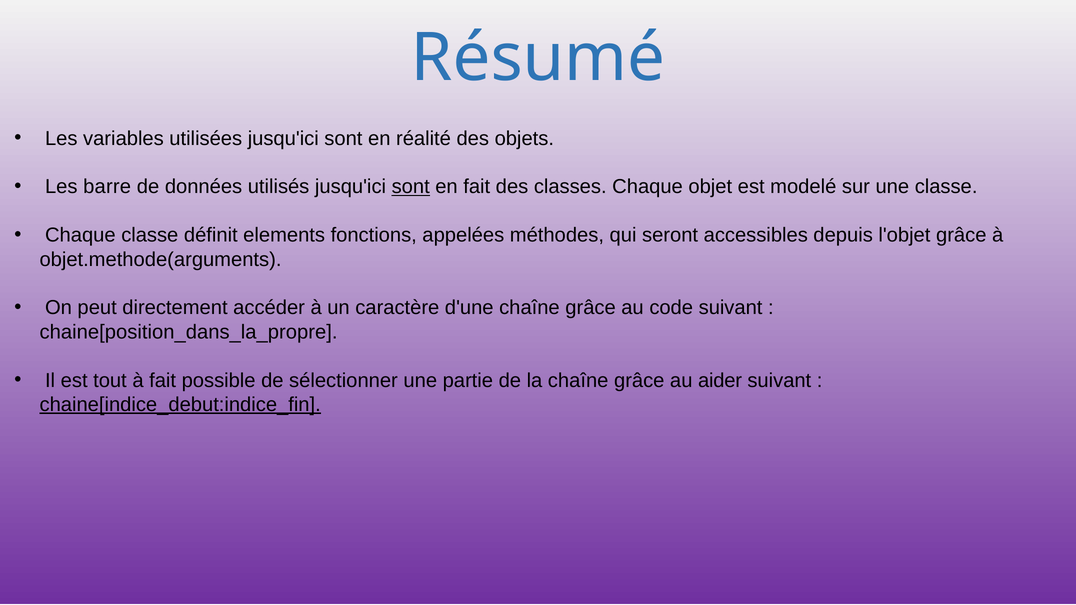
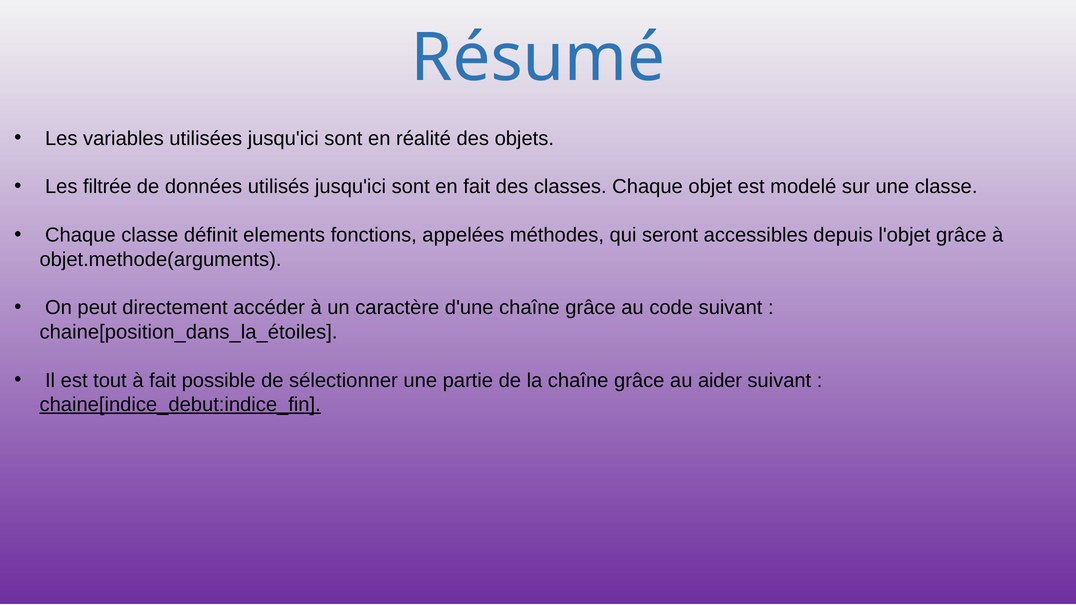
barre: barre -> filtrée (107, 187)
sont underline: present -> none (411, 187)
chaine[position_dans_la_propre: chaine[position_dans_la_propre -> chaine[position_dans_la_étoiles (189, 332)
